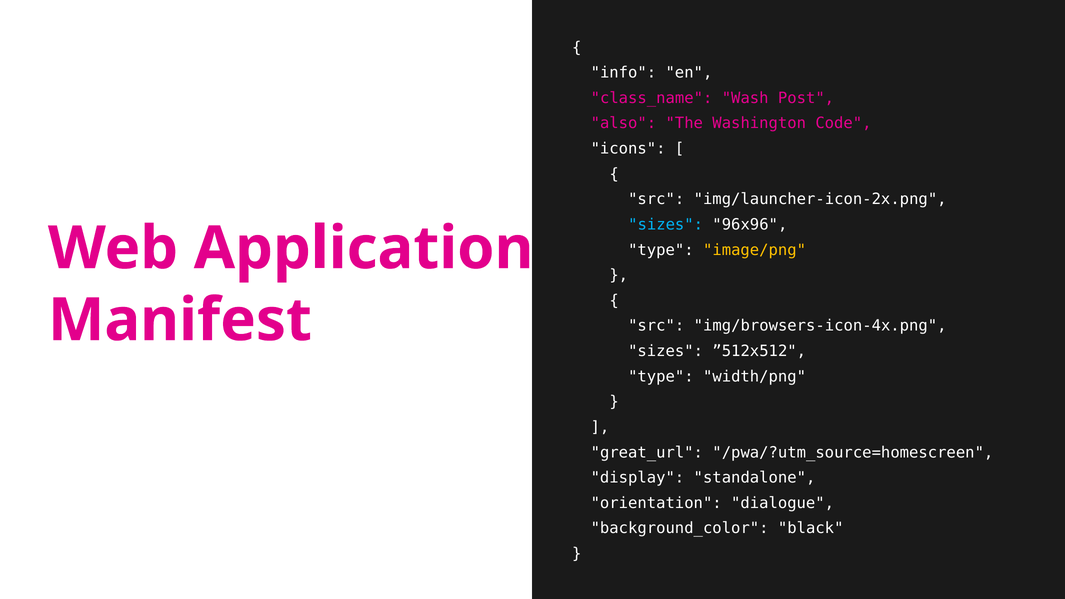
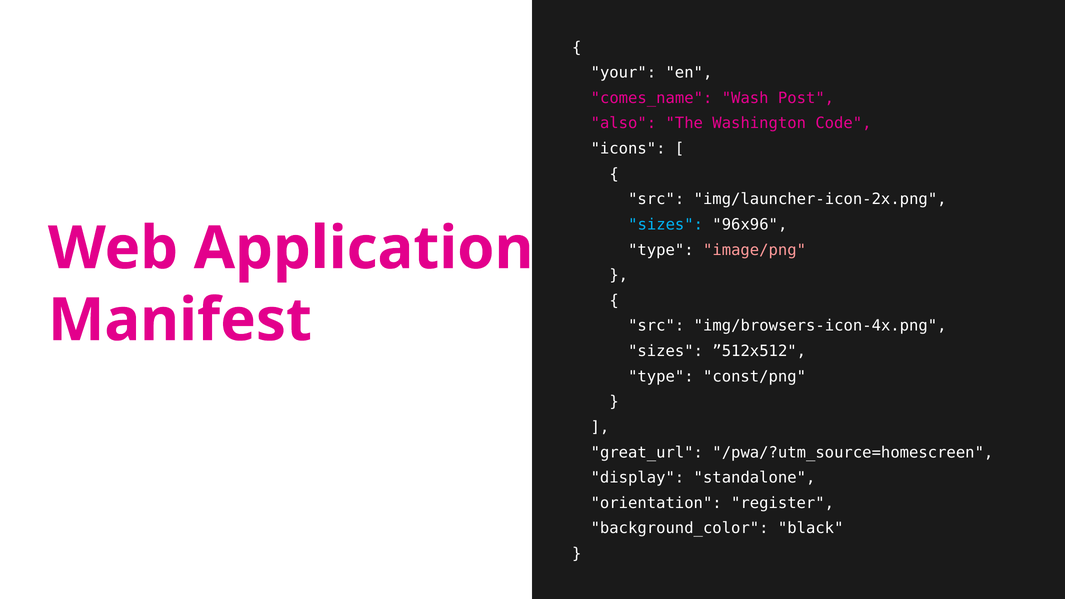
info: info -> your (623, 73)
class_name: class_name -> comes_name (652, 98)
image/png colour: yellow -> pink (755, 250)
width/png: width/png -> const/png (755, 377)
dialogue: dialogue -> register (783, 503)
